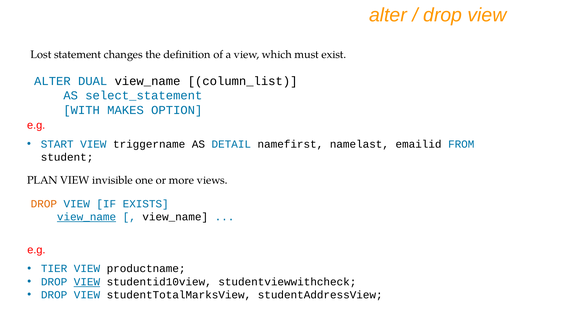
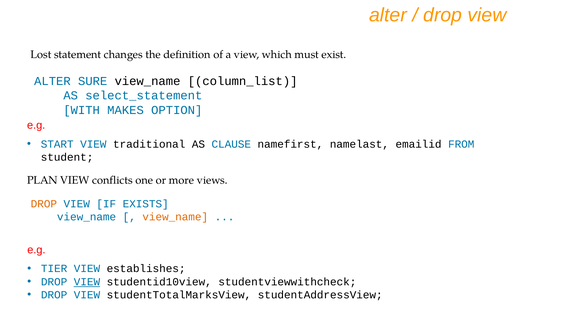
DUAL: DUAL -> SURE (93, 81)
triggername: triggername -> traditional (149, 144)
DETAIL: DETAIL -> CLAUSE (231, 144)
invisible: invisible -> conflicts (113, 181)
view_name underline: present -> none (87, 217)
view_name colour: black -> orange (175, 217)
productname: productname -> establishes (146, 269)
